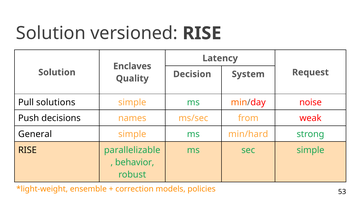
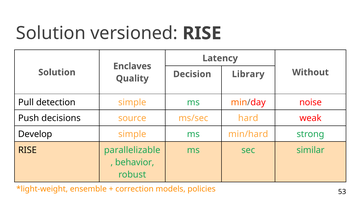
Request: Request -> Without (310, 72)
System: System -> Library (248, 74)
solutions: solutions -> detection (56, 102)
names: names -> source (132, 118)
from: from -> hard (248, 118)
General: General -> Develop (35, 134)
sec simple: simple -> similar (311, 150)
